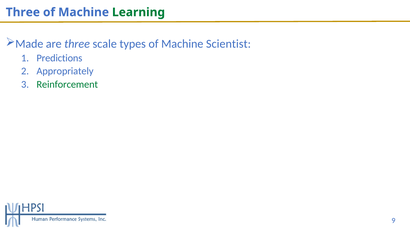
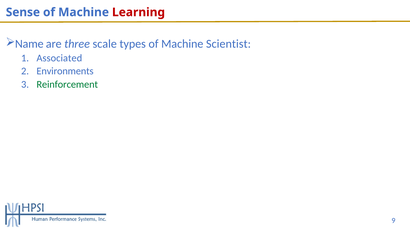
Three: Three -> Sense (23, 12)
Learning colour: green -> red (139, 12)
Made: Made -> Name (29, 44)
Predictions: Predictions -> Associated (59, 58)
Appropriately: Appropriately -> Environments (65, 71)
